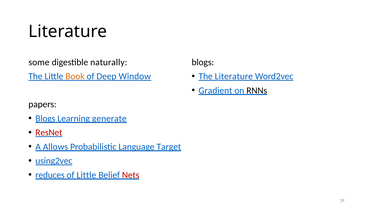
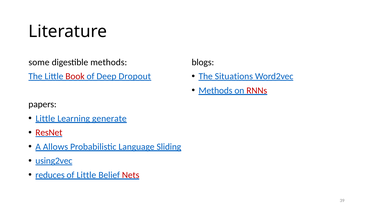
digestible naturally: naturally -> methods (109, 62)
The Literature: Literature -> Situations (234, 76)
Book colour: orange -> red (75, 76)
Window: Window -> Dropout (135, 76)
Gradient: Gradient -> Methods (216, 90)
RNNs colour: black -> red (257, 90)
Blogs: Blogs -> Little (45, 118)
Target: Target -> Sliding (169, 147)
